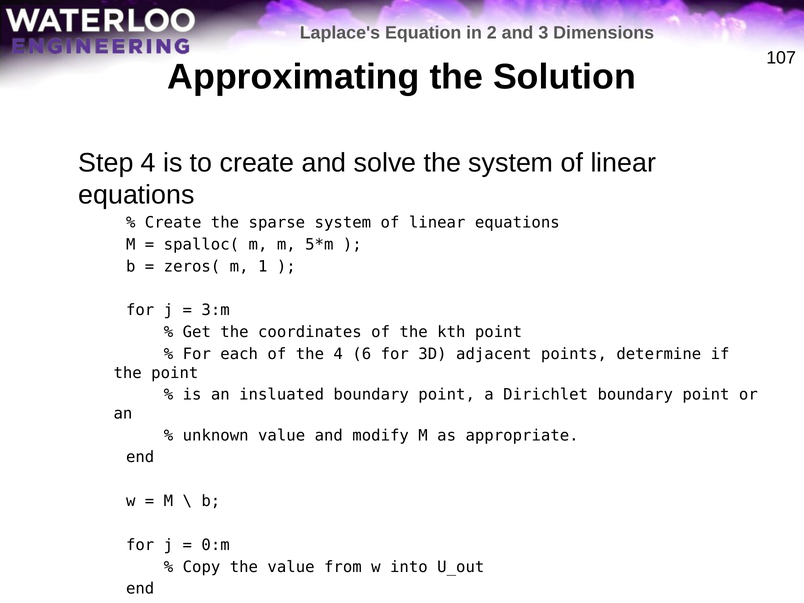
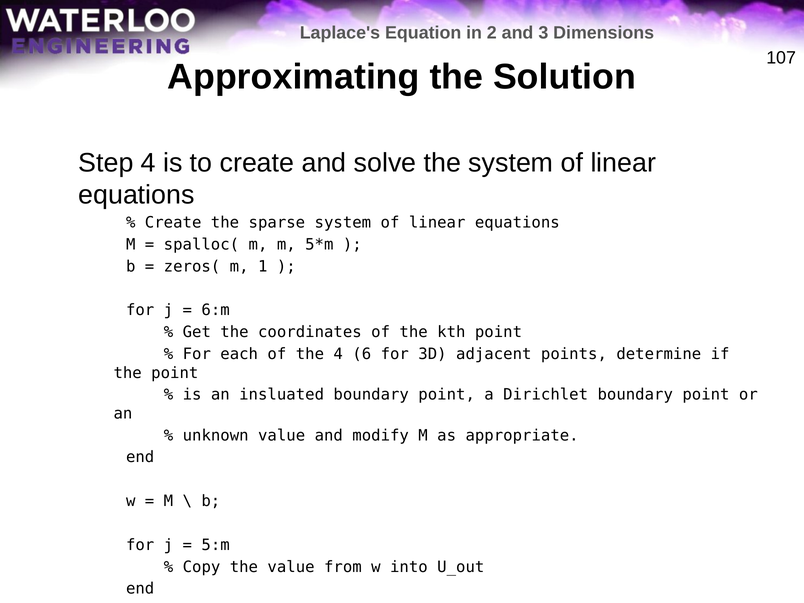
3:m: 3:m -> 6:m (216, 310)
0:m: 0:m -> 5:m (216, 545)
